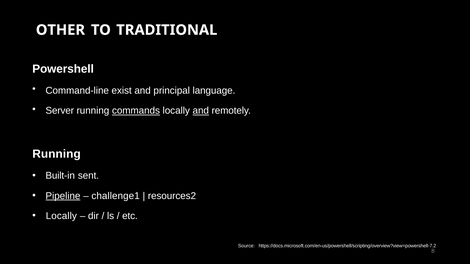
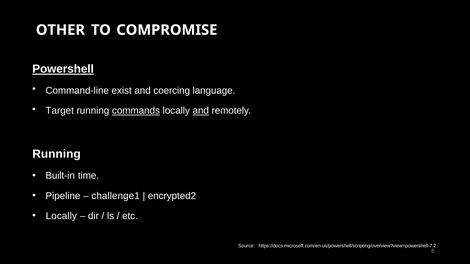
TRADITIONAL: TRADITIONAL -> COMPROMISE (167, 30)
Powershell underline: none -> present (63, 69)
principal: principal -> coercing (172, 91)
Server: Server -> Target (60, 111)
sent: sent -> time (88, 176)
Pipeline underline: present -> none (63, 196)
resources2: resources2 -> encrypted2 (172, 196)
